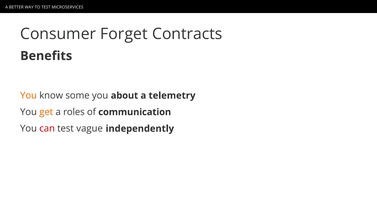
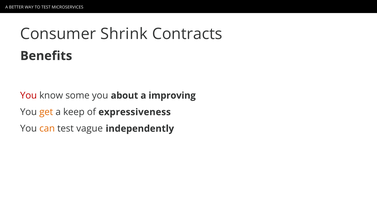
Forget: Forget -> Shrink (124, 34)
You colour: orange -> red (29, 96)
telemetry: telemetry -> improving (172, 96)
roles: roles -> keep (74, 112)
communication: communication -> expressiveness (135, 112)
can colour: red -> orange (47, 129)
